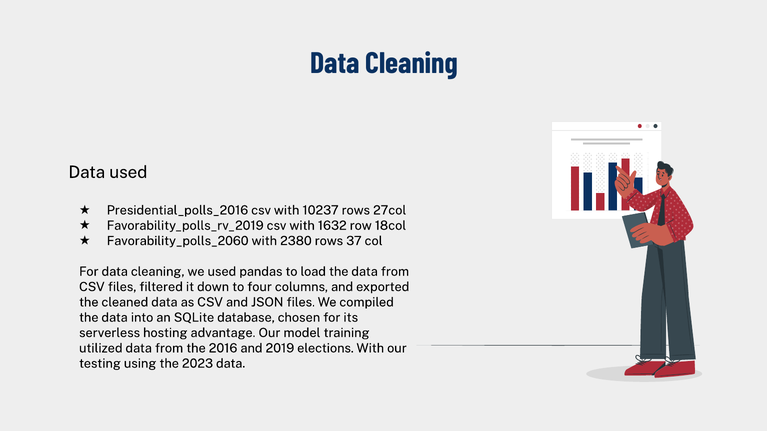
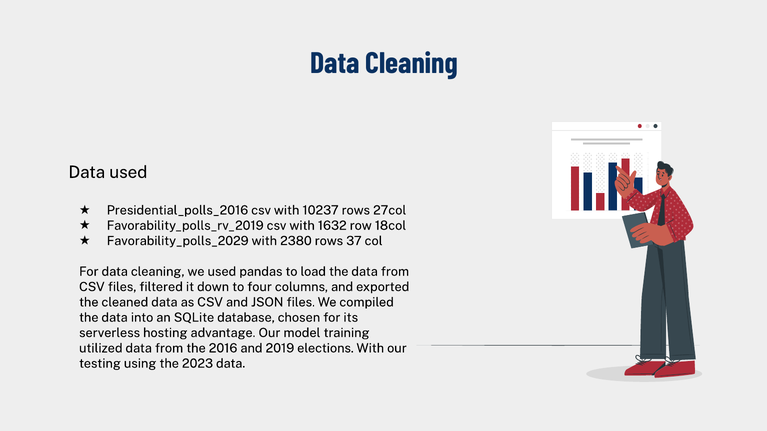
Favorability_polls_2060: Favorability_polls_2060 -> Favorability_polls_2029 (178, 241)
